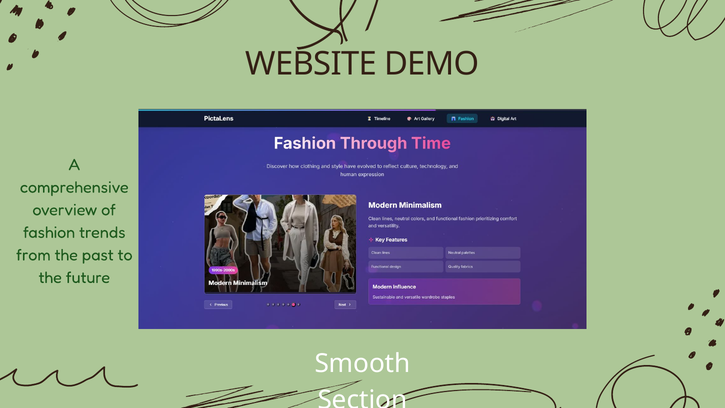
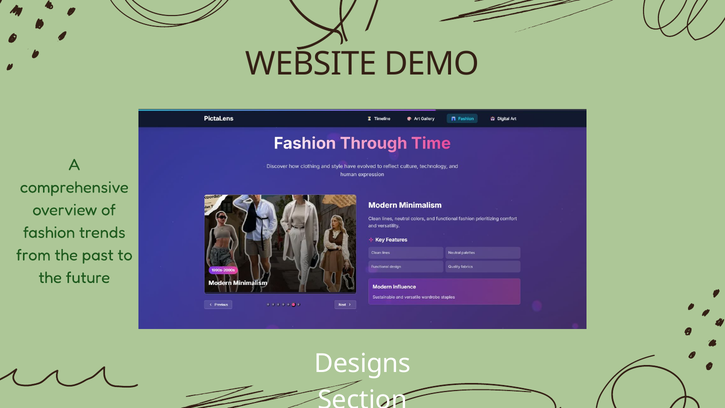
Smooth: Smooth -> Designs (363, 363)
